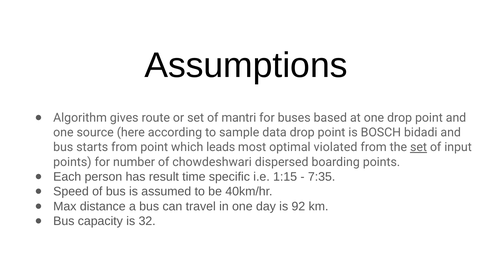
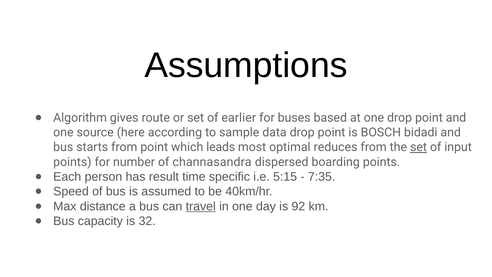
mantri: mantri -> earlier (239, 118)
violated: violated -> reduces (336, 147)
chowdeshwari: chowdeshwari -> channasandra (212, 162)
1:15: 1:15 -> 5:15 (285, 177)
travel underline: none -> present (201, 206)
